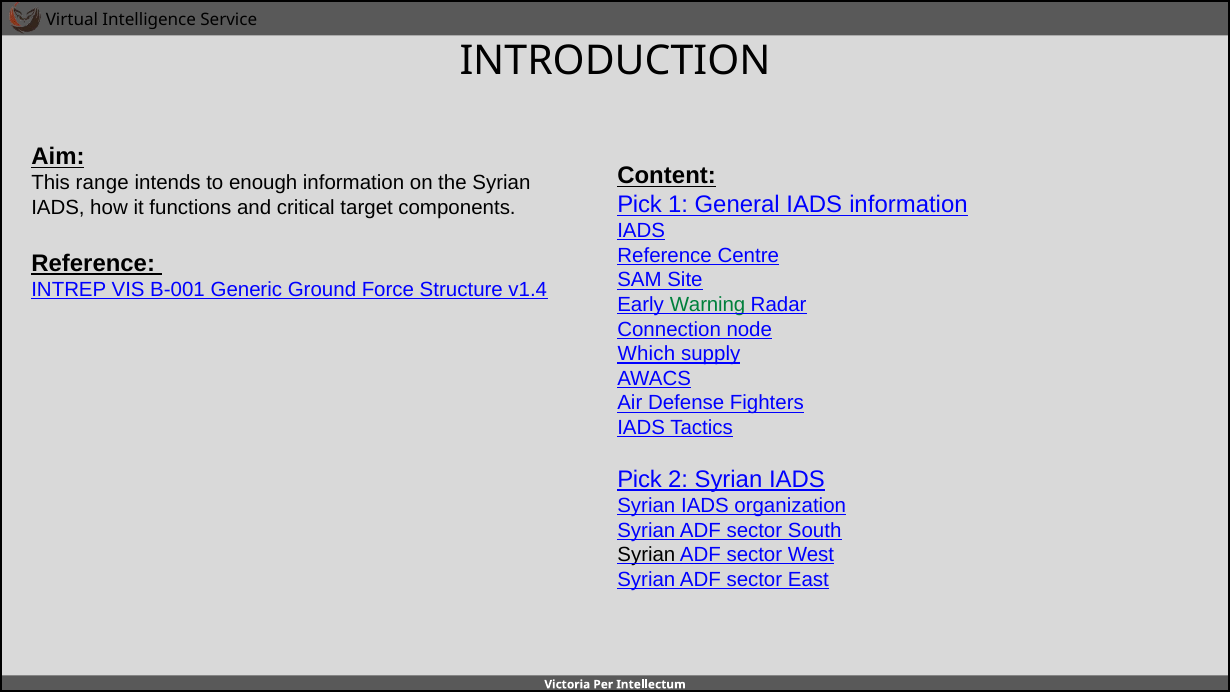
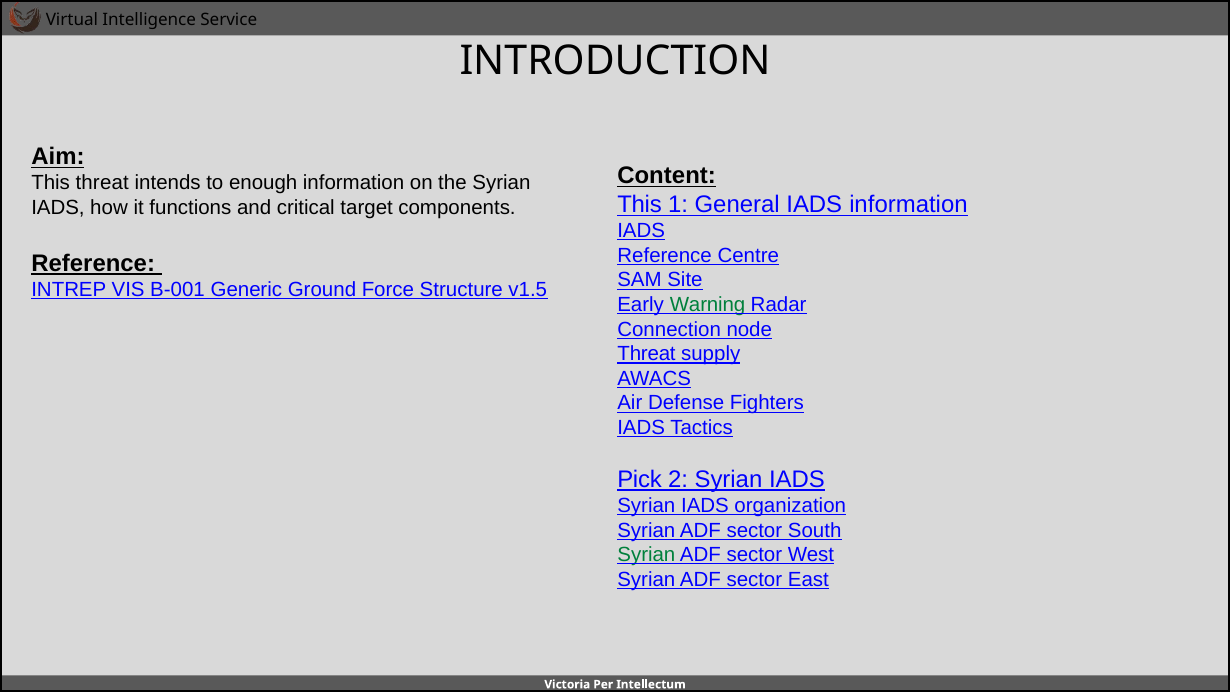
This range: range -> threat (102, 183)
Pick: Pick -> This (640, 205)
v1.4: v1.4 -> v1.5 (528, 290)
Which: Which -> Threat (647, 354)
Syrian colour: black -> green (646, 555)
